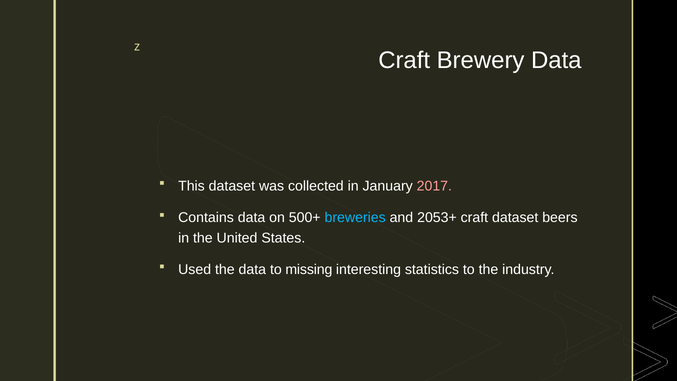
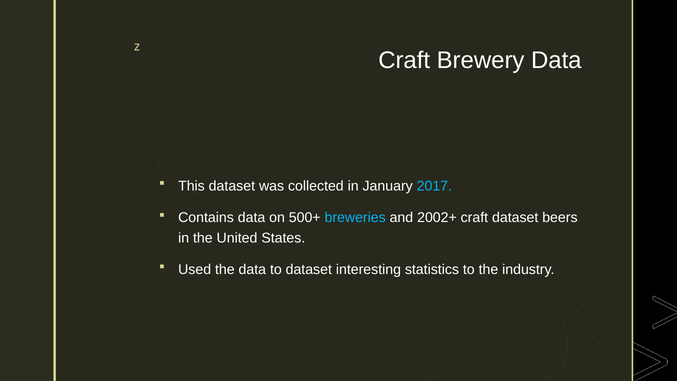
2017 colour: pink -> light blue (434, 186)
2053+: 2053+ -> 2002+ (437, 217)
to missing: missing -> dataset (309, 269)
